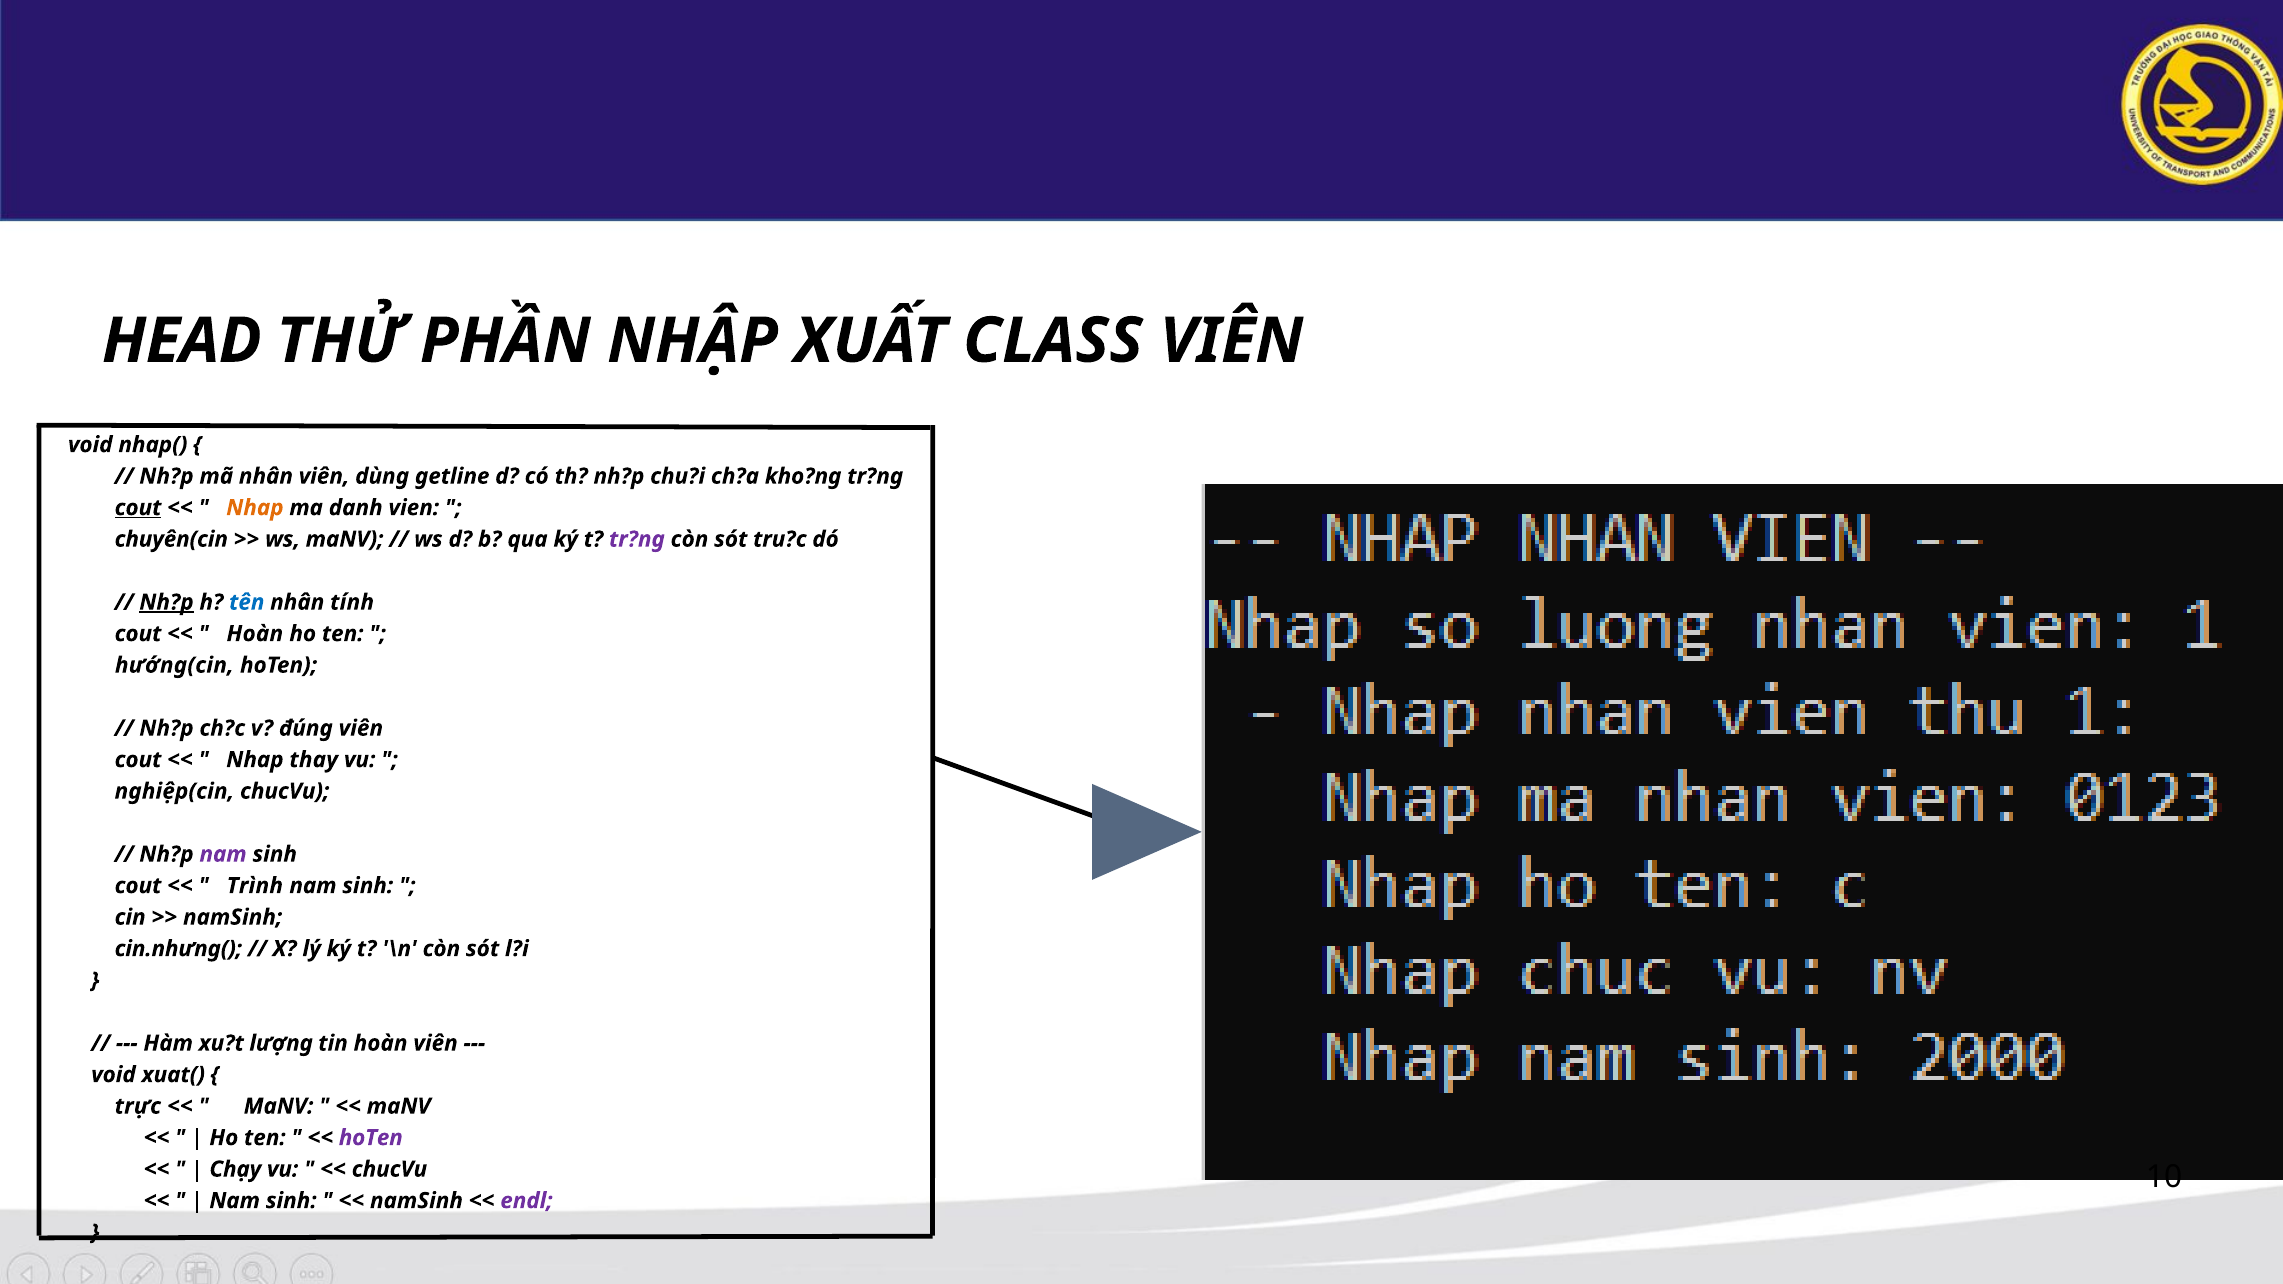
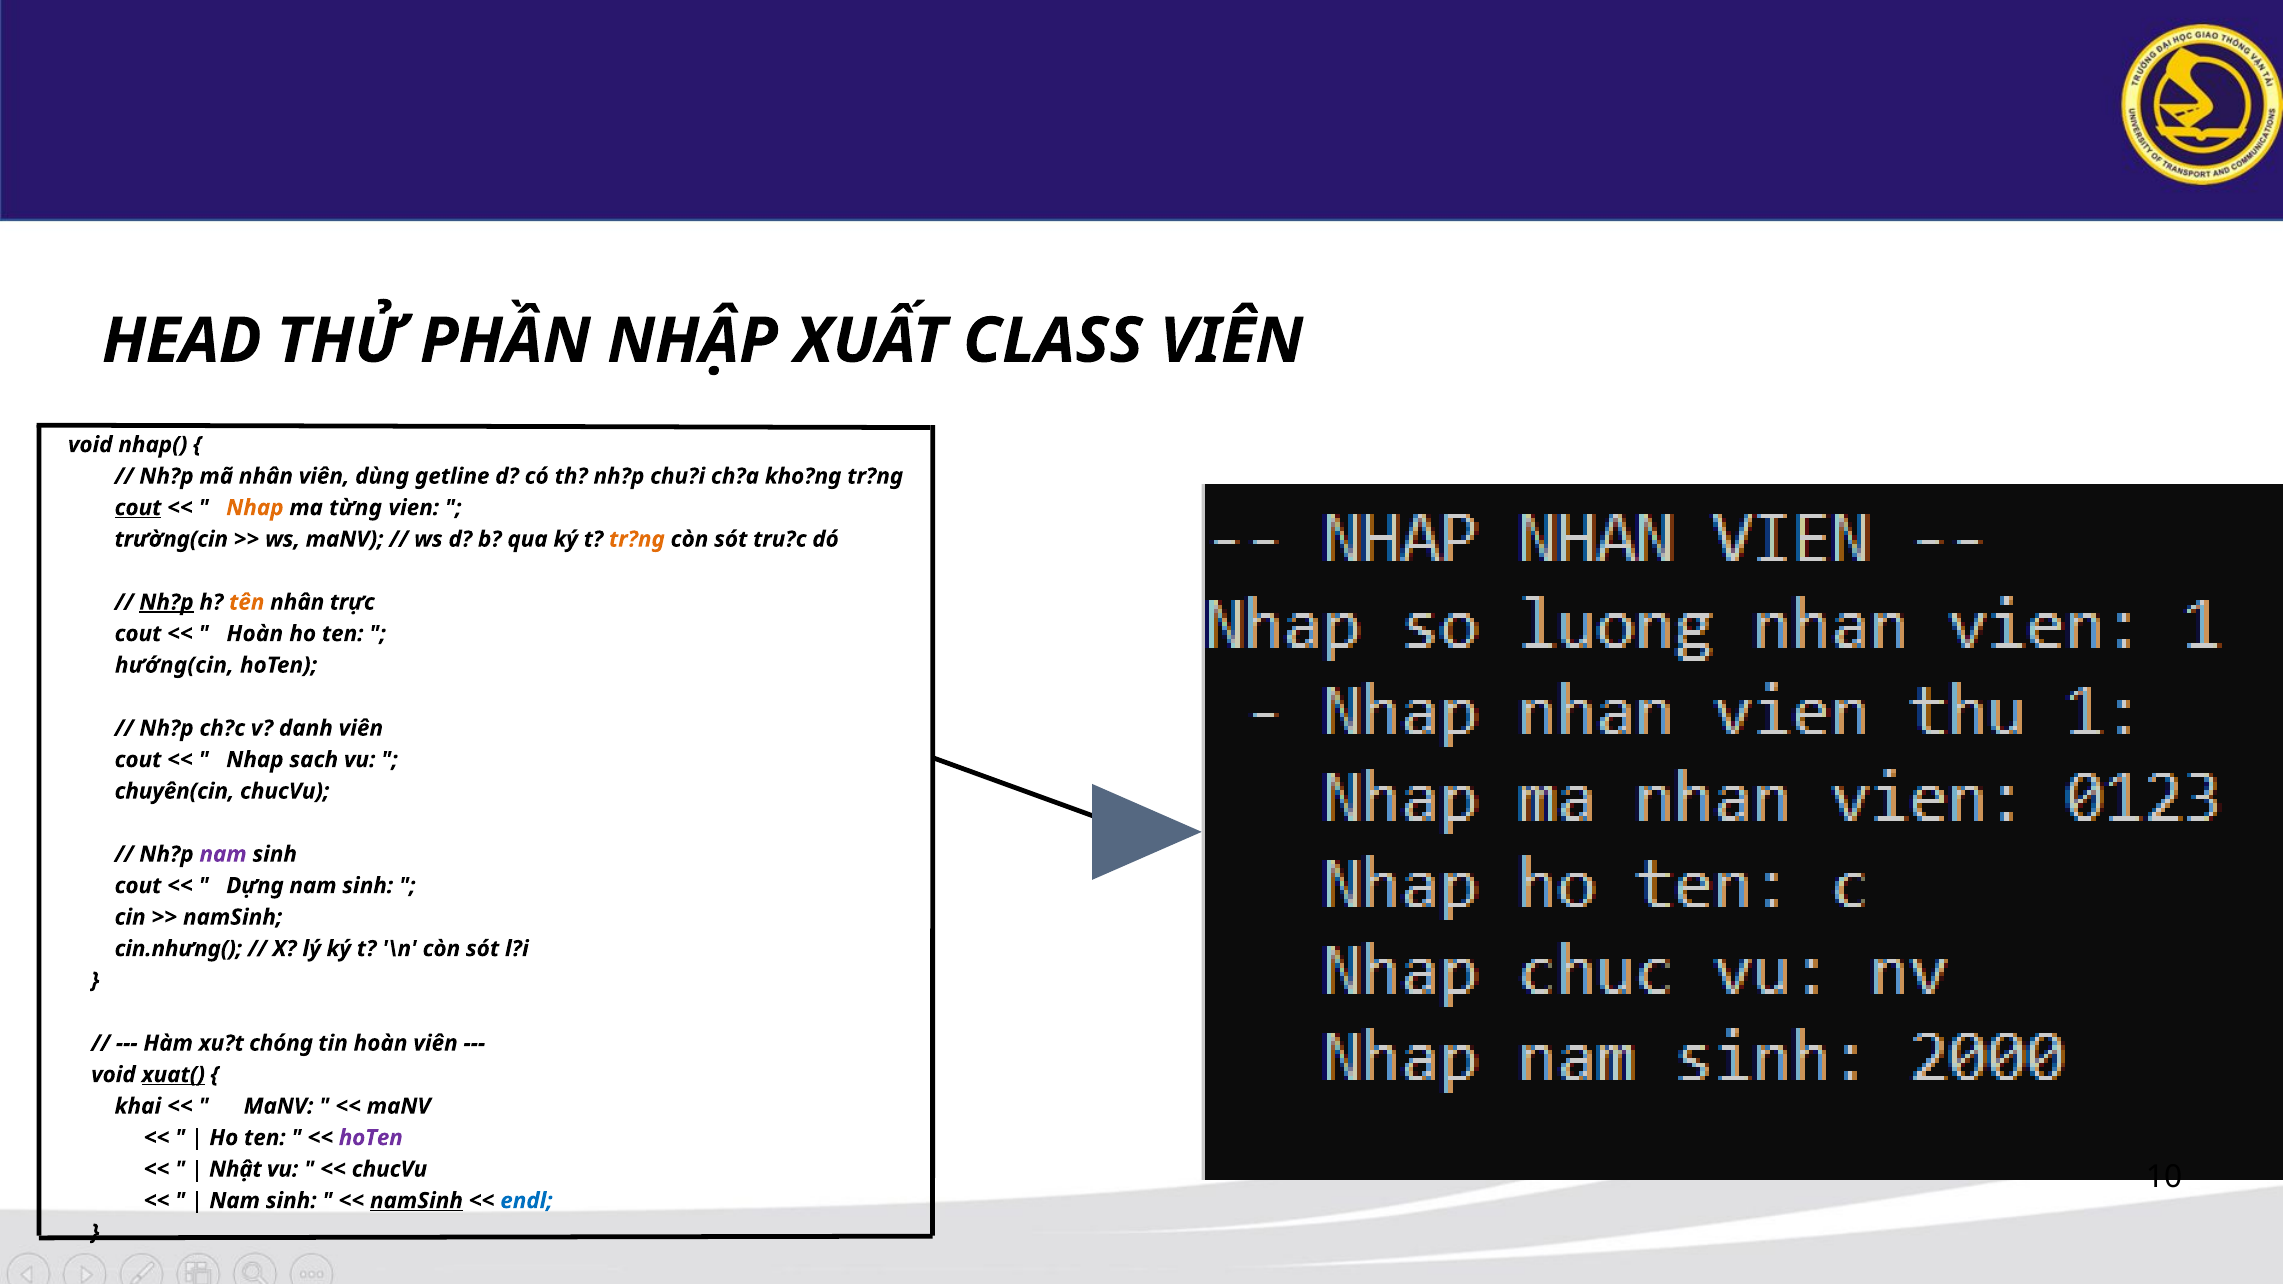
danh: danh -> từng (356, 508)
chuyên(cin: chuyên(cin -> trường(cin (171, 539)
tr?ng colour: purple -> orange (637, 539)
tên colour: blue -> orange (247, 602)
tính: tính -> trực (352, 602)
đúng: đúng -> danh (306, 728)
thay: thay -> sach (314, 760)
nghiệp(cin: nghiệp(cin -> chuyên(cin (174, 791)
Trình: Trình -> Dựng (255, 886)
lượng: lượng -> chóng (281, 1043)
xuat( underline: none -> present (173, 1075)
trực: trực -> khai (138, 1106)
Chạy: Chạy -> Nhật (235, 1169)
namSinh underline: none -> present (416, 1201)
endl colour: purple -> blue (527, 1201)
